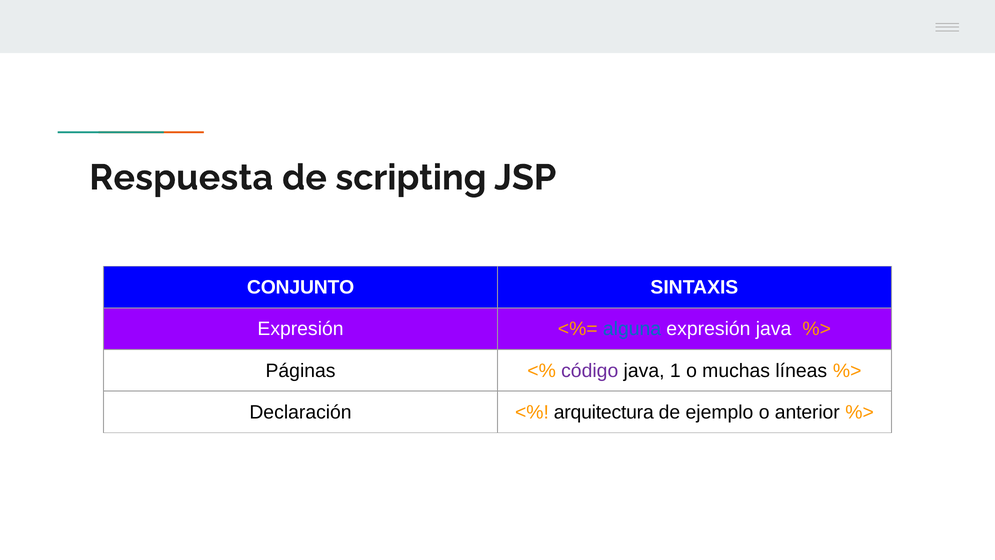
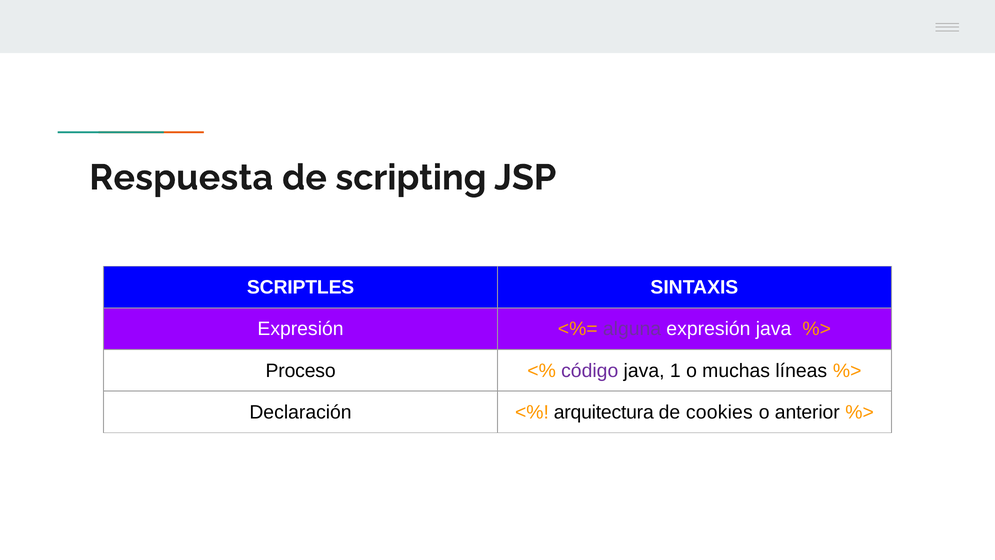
CONJUNTO: CONJUNTO -> SCRIPTLES (301, 287)
alguna colour: blue -> purple (632, 329)
Páginas: Páginas -> Proceso (301, 370)
ejemplo: ejemplo -> cookies (719, 412)
